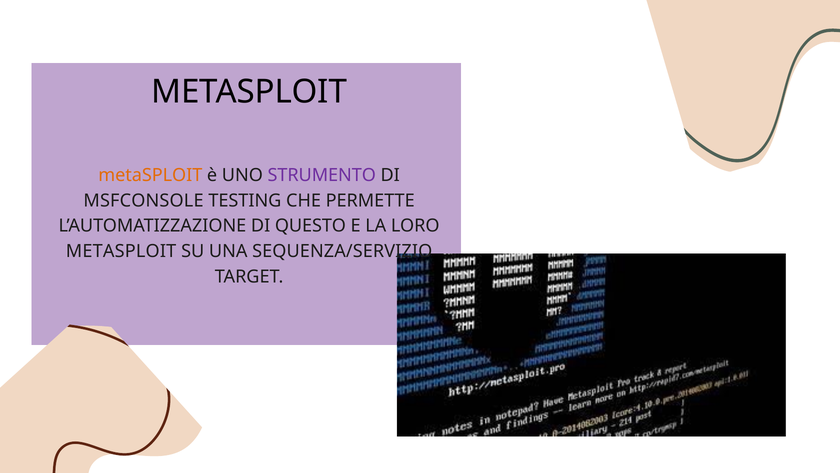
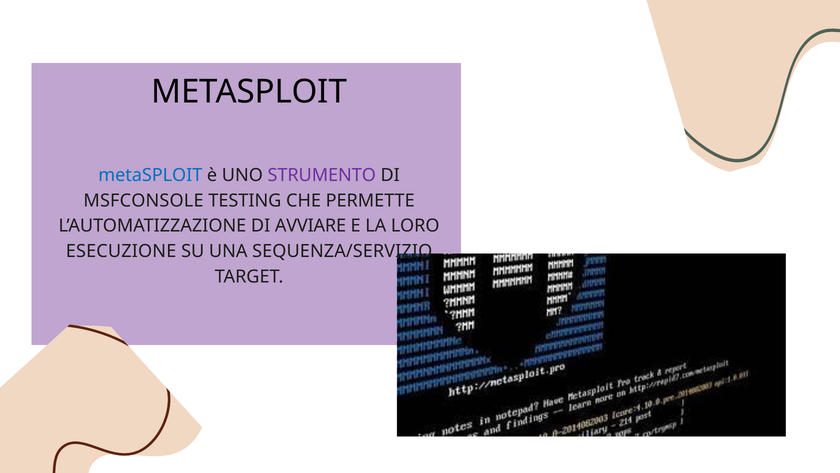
metaSPLOIT colour: orange -> blue (150, 175)
QUESTO: QUESTO -> AVVIARE (310, 226)
METASPLOIT: METASPLOIT -> ESECUZIONE (121, 251)
